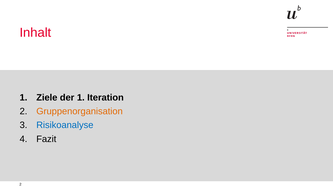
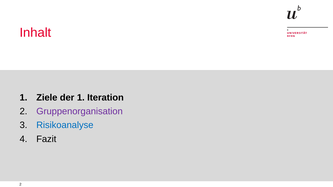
Gruppenorganisation colour: orange -> purple (80, 112)
